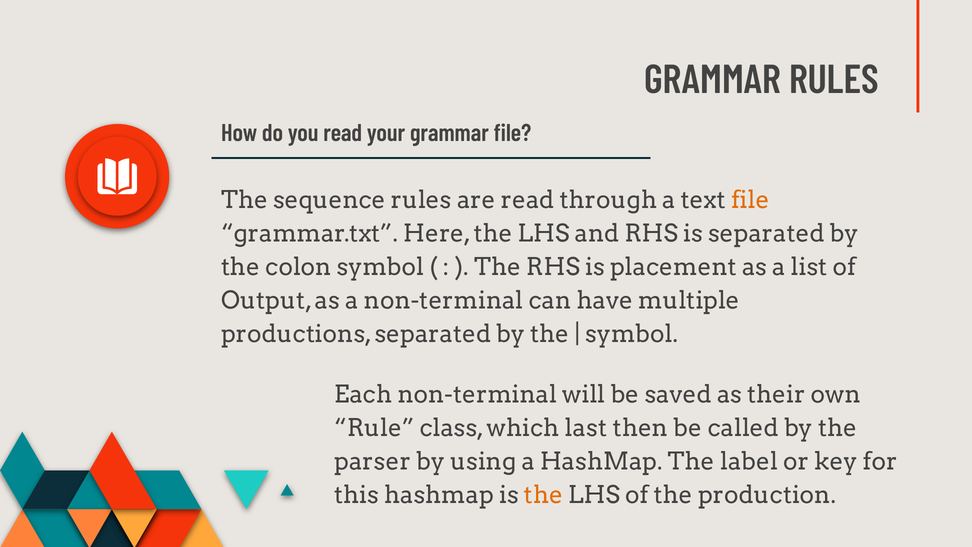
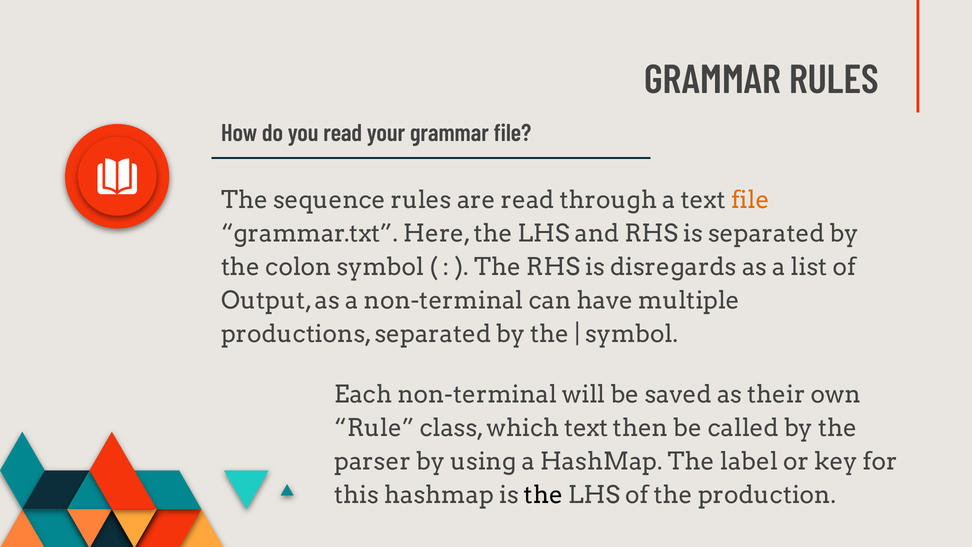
placement: placement -> disregards (673, 267)
which last: last -> text (586, 428)
the colour: orange -> black (544, 495)
